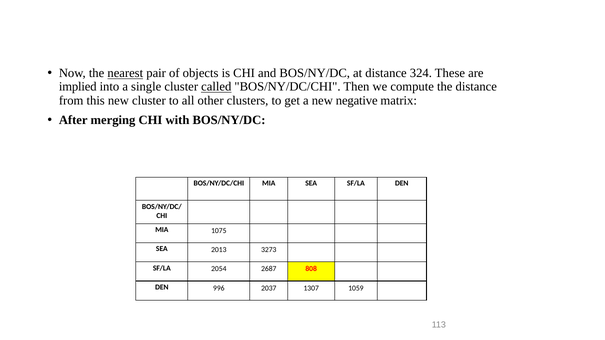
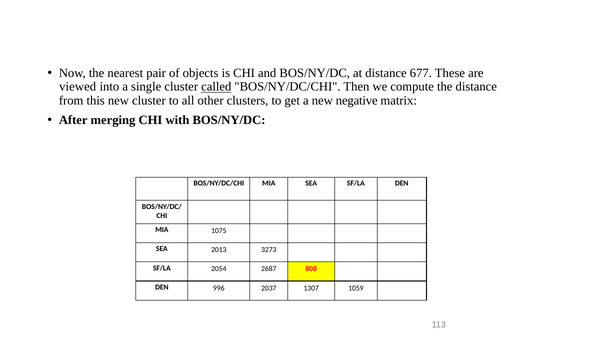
nearest underline: present -> none (125, 73)
324: 324 -> 677 (421, 73)
implied: implied -> viewed (78, 87)
